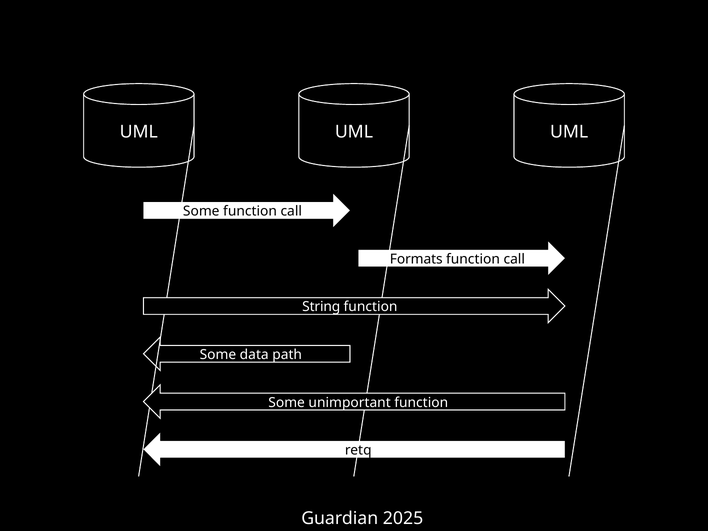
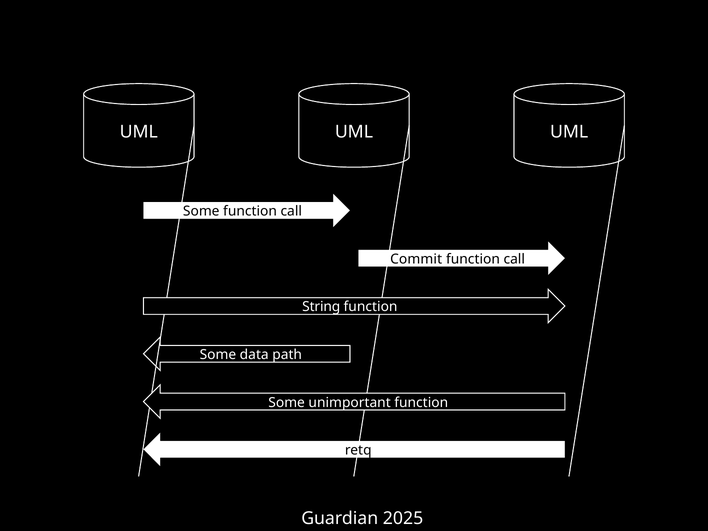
Formats: Formats -> Commit (416, 259)
